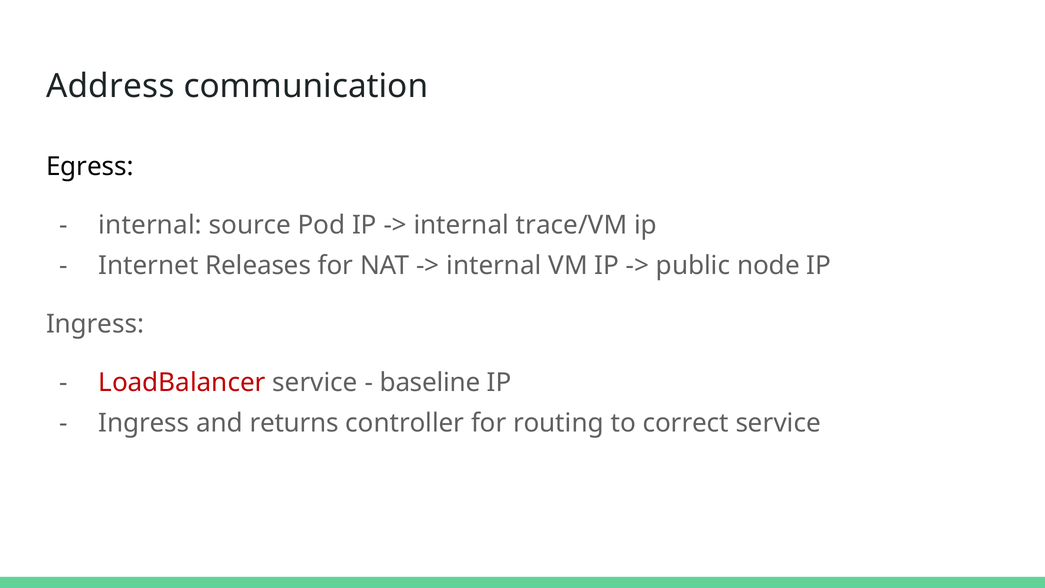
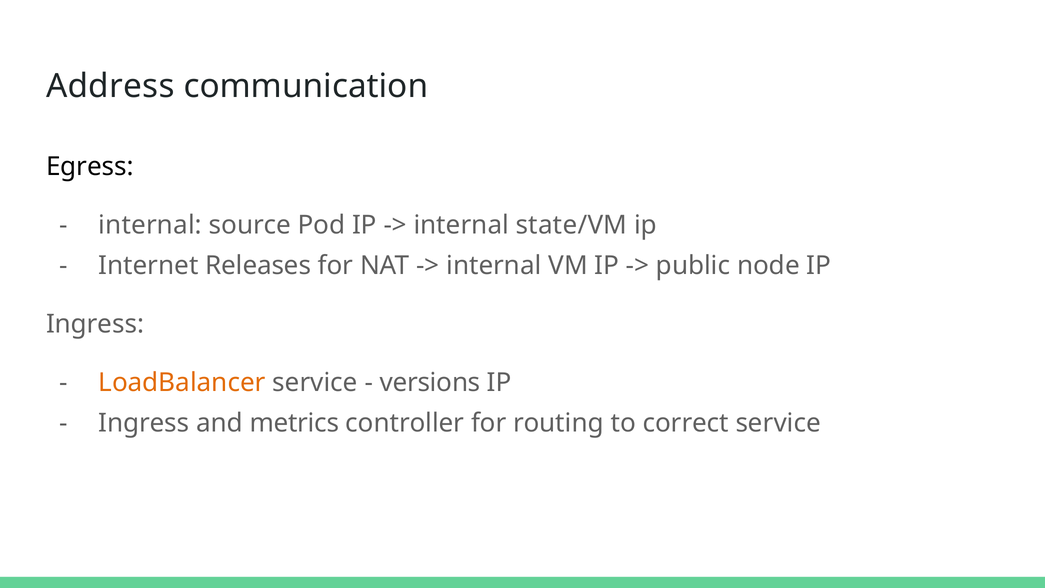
trace/VM: trace/VM -> state/VM (571, 225)
LoadBalancer colour: red -> orange (182, 382)
baseline: baseline -> versions (430, 382)
returns: returns -> metrics (294, 423)
